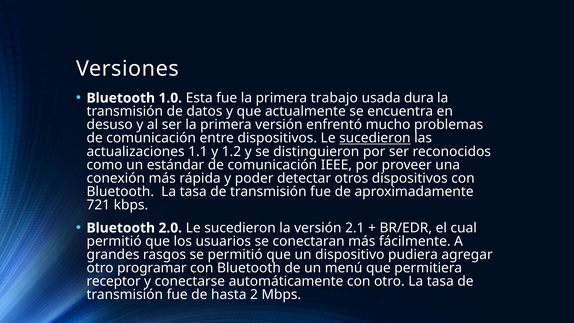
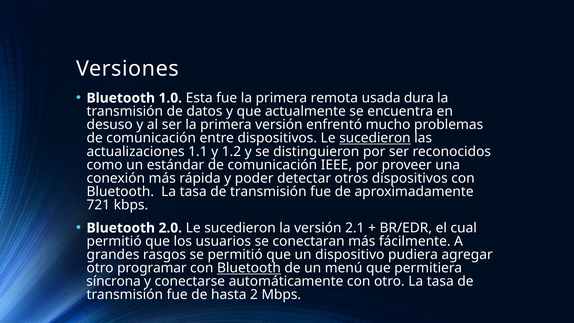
trabajo: trabajo -> remota (334, 98)
Bluetooth underline: none -> present (249, 268)
receptor: receptor -> síncrona (114, 281)
